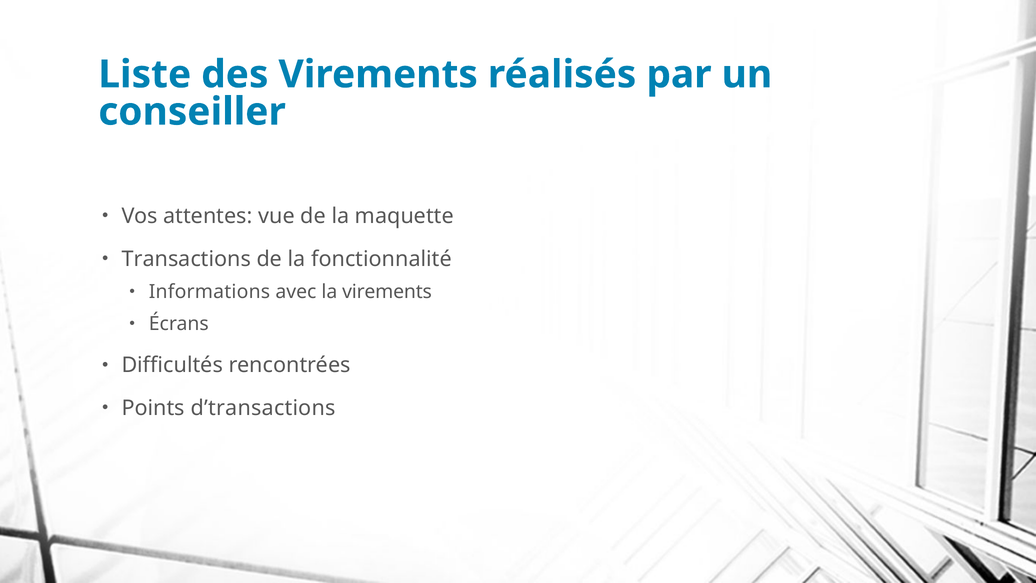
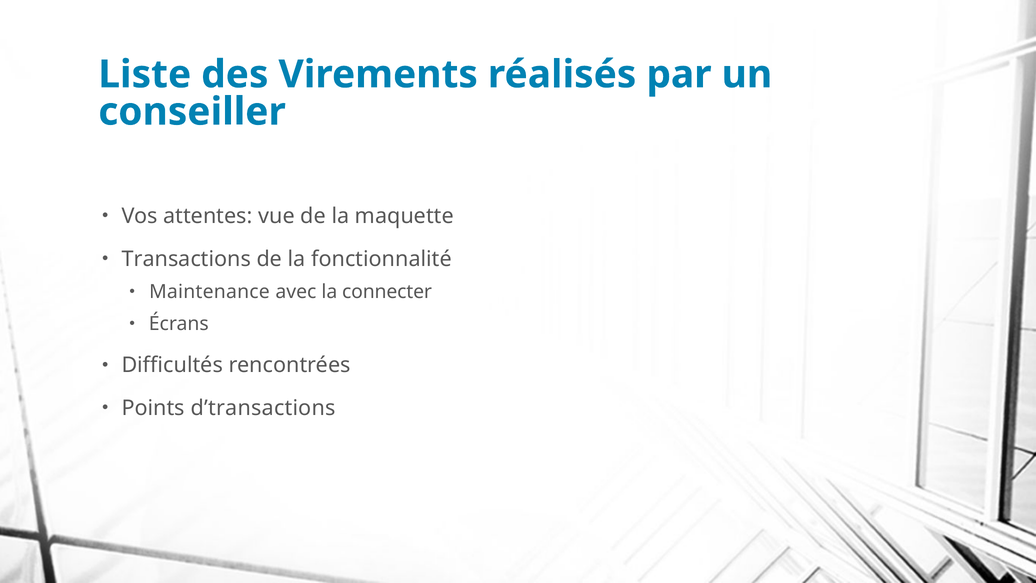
Informations: Informations -> Maintenance (209, 292)
la virements: virements -> connecter (387, 292)
